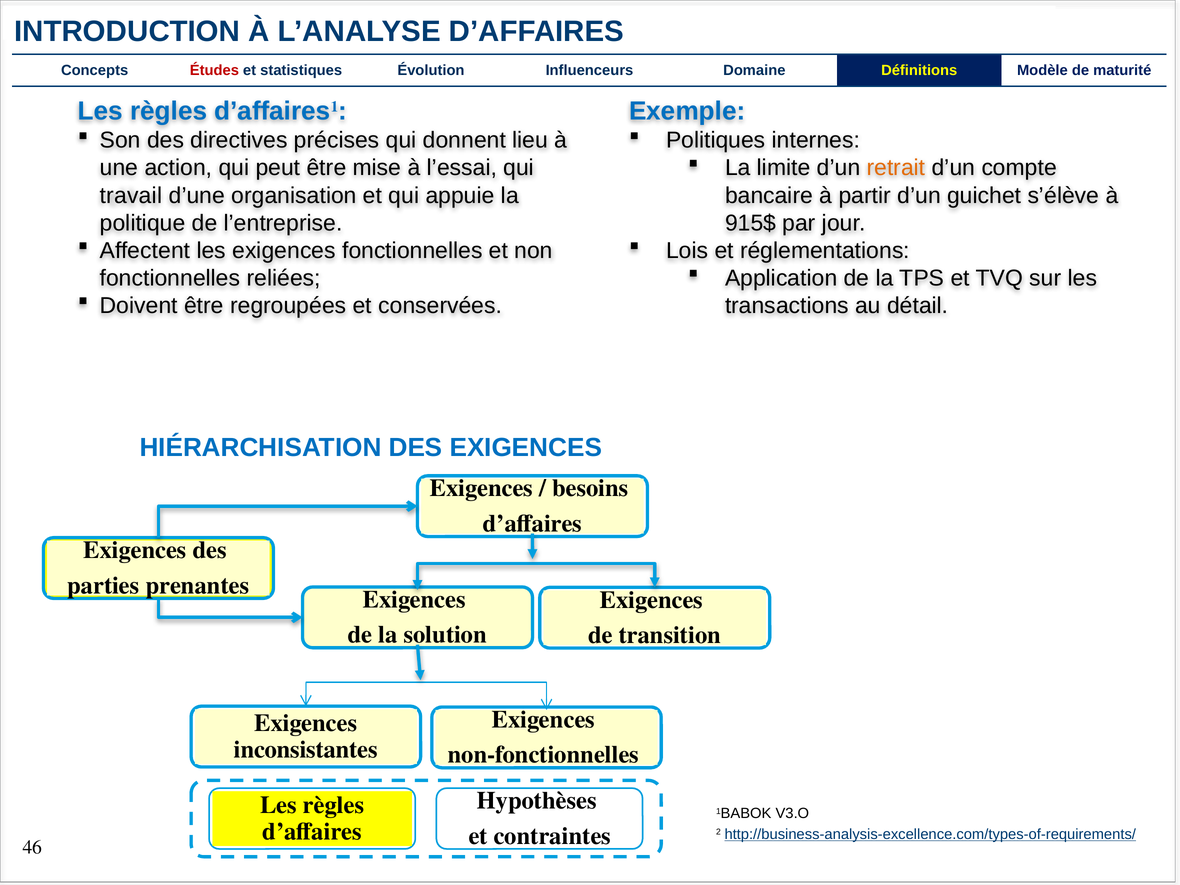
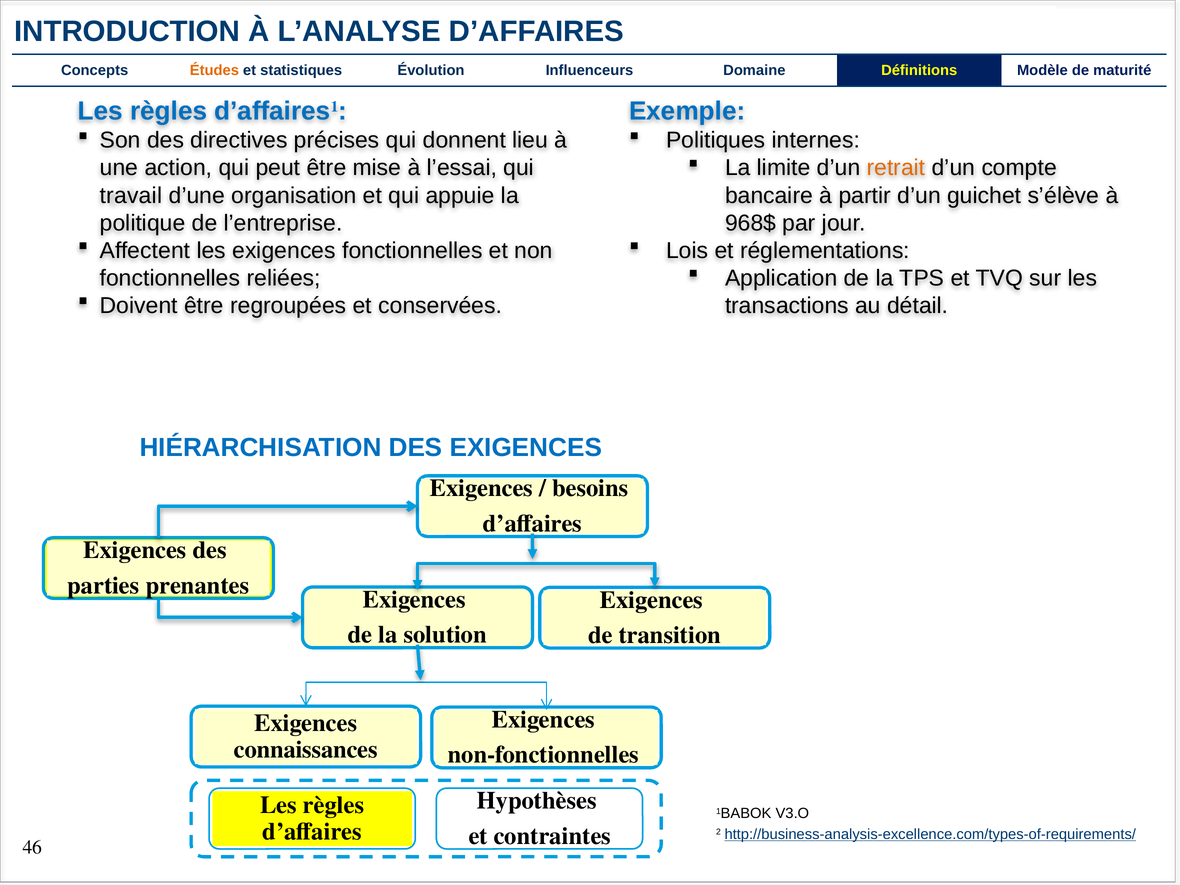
Études colour: red -> orange (214, 70)
915$: 915$ -> 968$ (751, 223)
inconsistantes: inconsistantes -> connaissances (306, 750)
